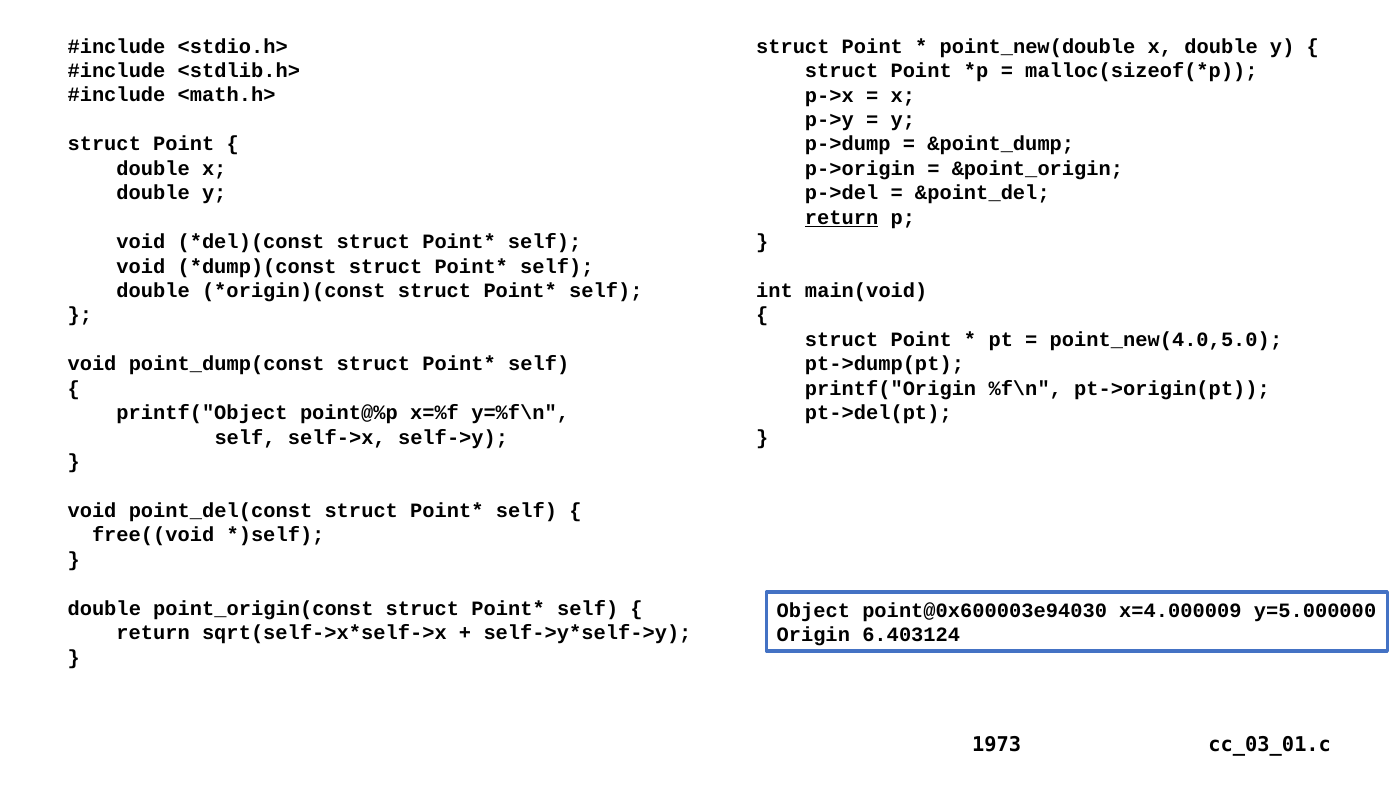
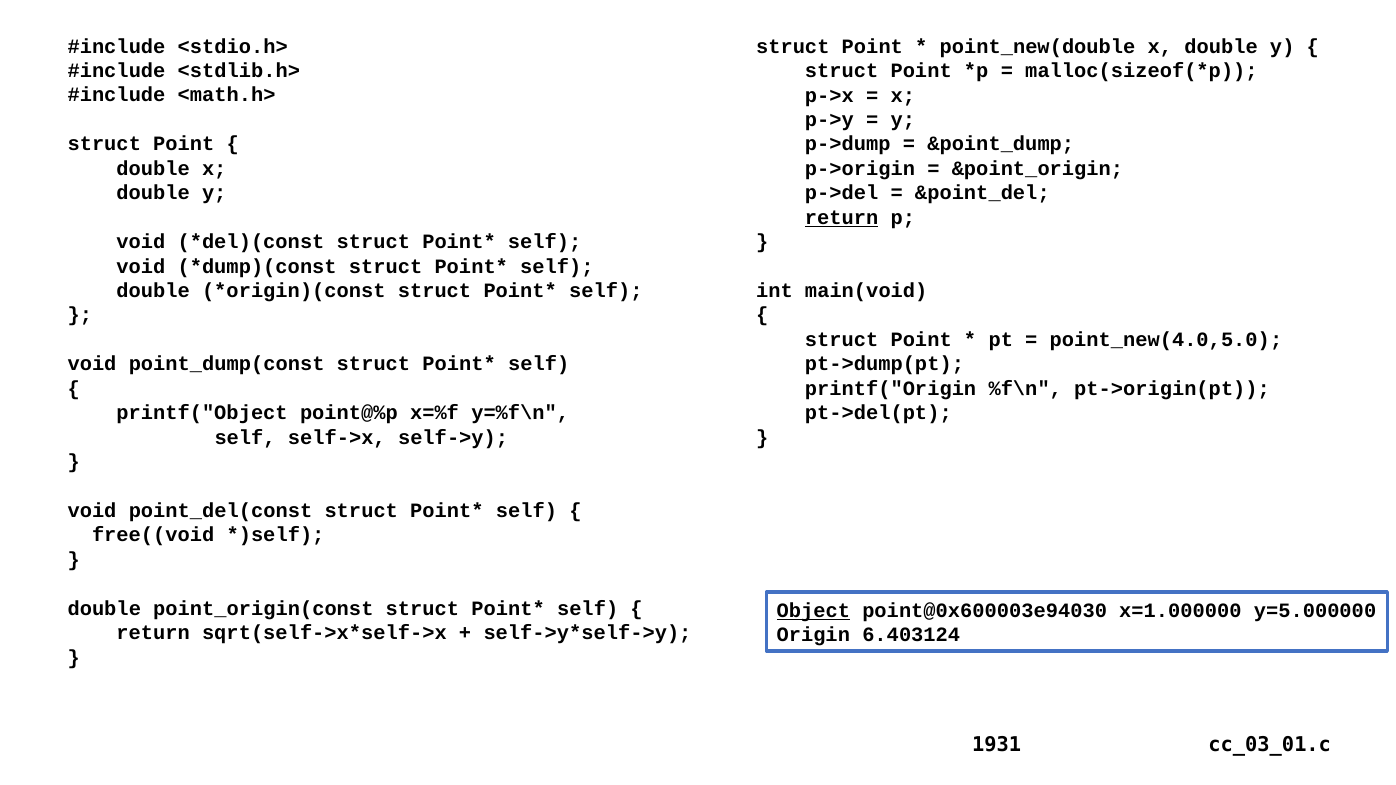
Object underline: none -> present (813, 611)
x=4.000009: x=4.000009 -> x=1.000000 (1180, 611)
1973: 1973 -> 1931 (997, 745)
